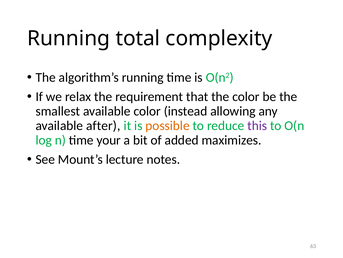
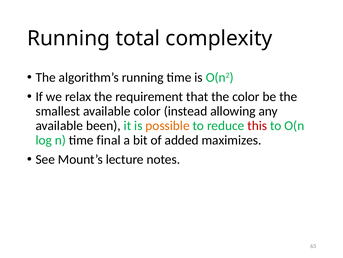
after: after -> been (103, 125)
this colour: purple -> red (257, 125)
your: your -> final (109, 140)
